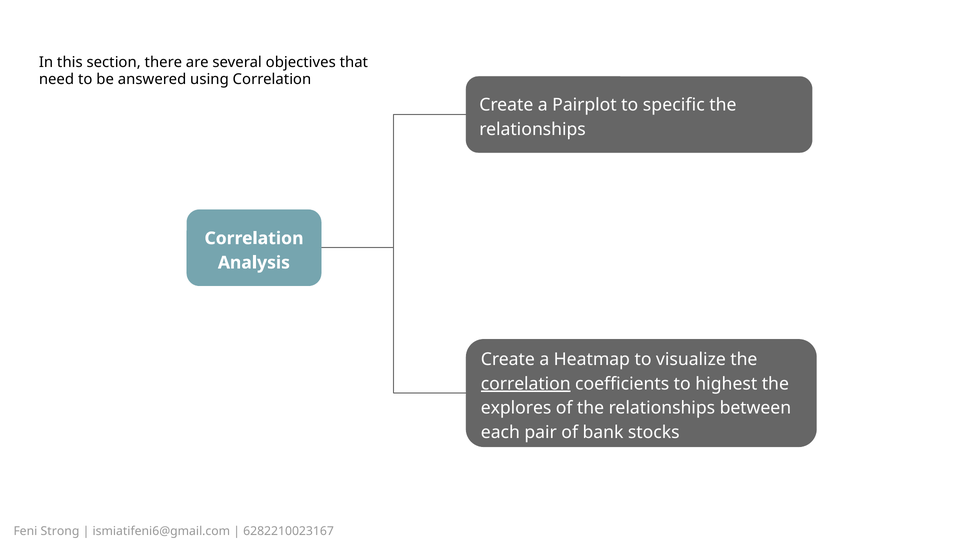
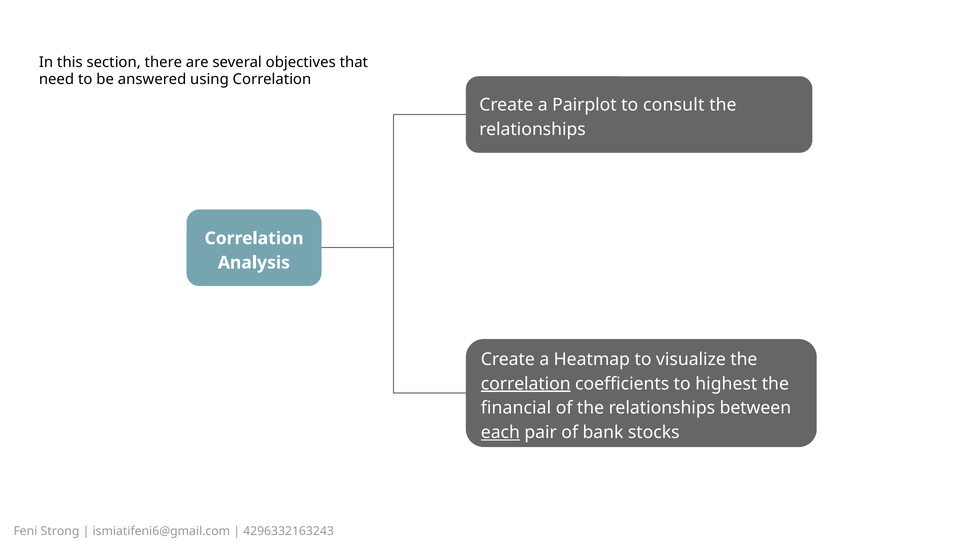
specific: specific -> consult (674, 105)
explores: explores -> financial (516, 408)
each underline: none -> present (500, 432)
6282210023167: 6282210023167 -> 4296332163243 (289, 531)
